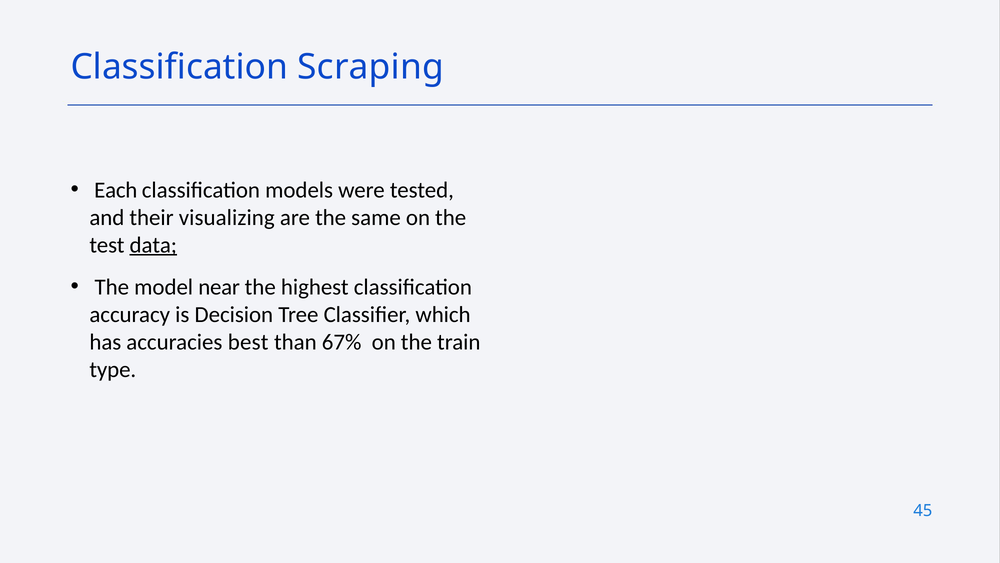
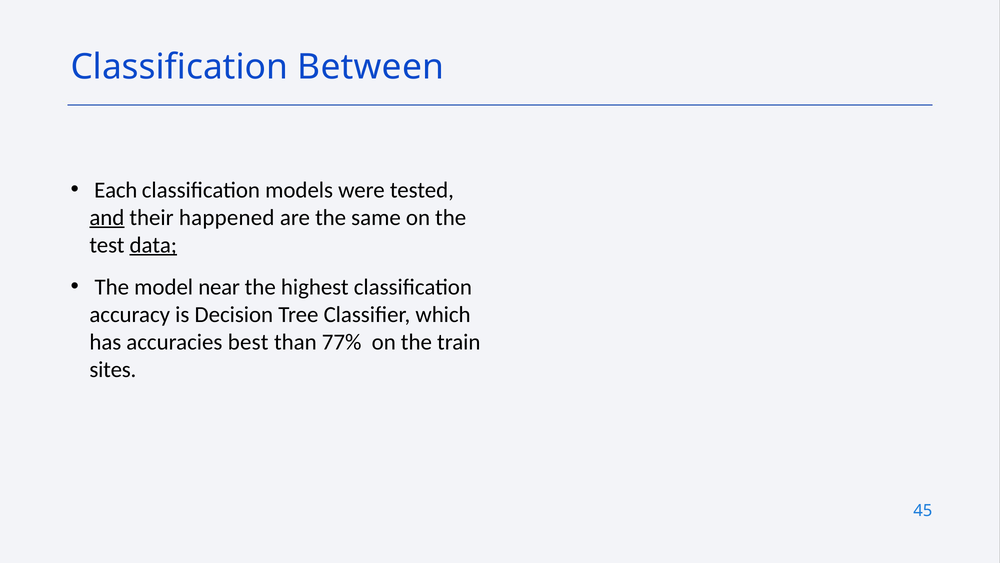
Scraping: Scraping -> Between (371, 67)
and underline: none -> present (107, 217)
visualizing: visualizing -> happened (227, 217)
67%: 67% -> 77% (342, 342)
type: type -> sites (113, 369)
